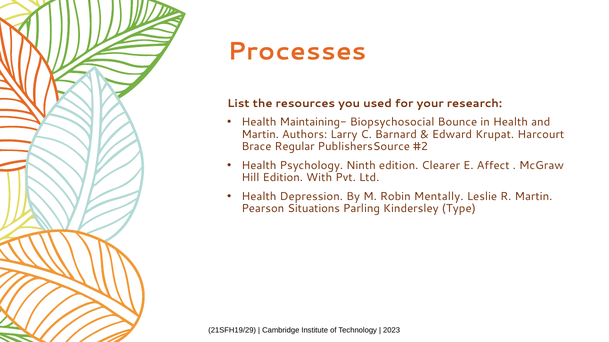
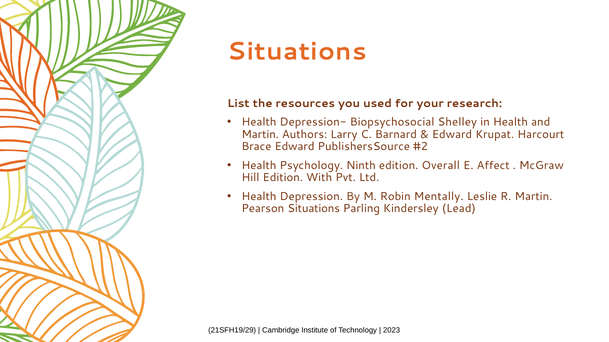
Processes: Processes -> Situations (297, 52)
Maintaining-: Maintaining- -> Depression- (313, 122)
Bounce: Bounce -> Shelley (457, 122)
Brace Regular: Regular -> Edward (295, 147)
Clearer: Clearer -> Overall (441, 166)
Type: Type -> Lead (459, 209)
